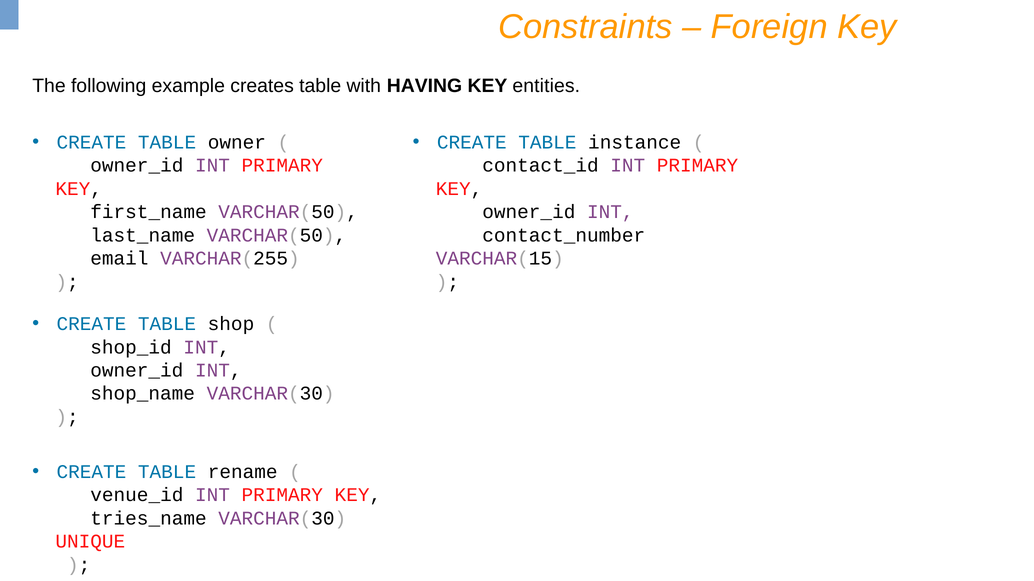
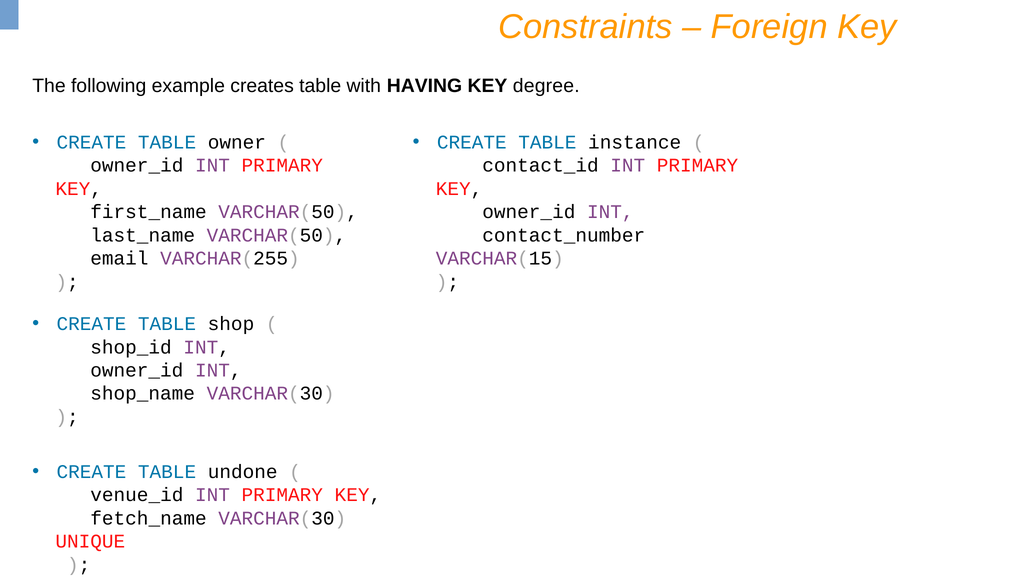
entities: entities -> degree (546, 86)
rename: rename -> undone (243, 472)
tries_name: tries_name -> fetch_name (149, 519)
